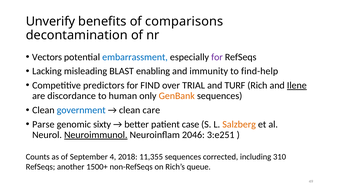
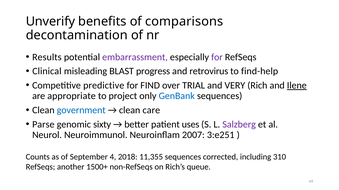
Vectors: Vectors -> Results (47, 57)
embarrassment colour: blue -> purple (135, 57)
Lacking: Lacking -> Clinical (47, 71)
enabling: enabling -> progress (153, 71)
immunity: immunity -> retrovirus (209, 71)
predictors: predictors -> predictive (104, 86)
TURF: TURF -> VERY (235, 86)
discordance: discordance -> appropriate (72, 96)
human: human -> project (123, 96)
GenBank colour: orange -> blue (177, 96)
case: case -> uses (191, 125)
Salzberg colour: orange -> purple (239, 125)
Neuroimmunol underline: present -> none (96, 135)
2046: 2046 -> 2007 (193, 135)
